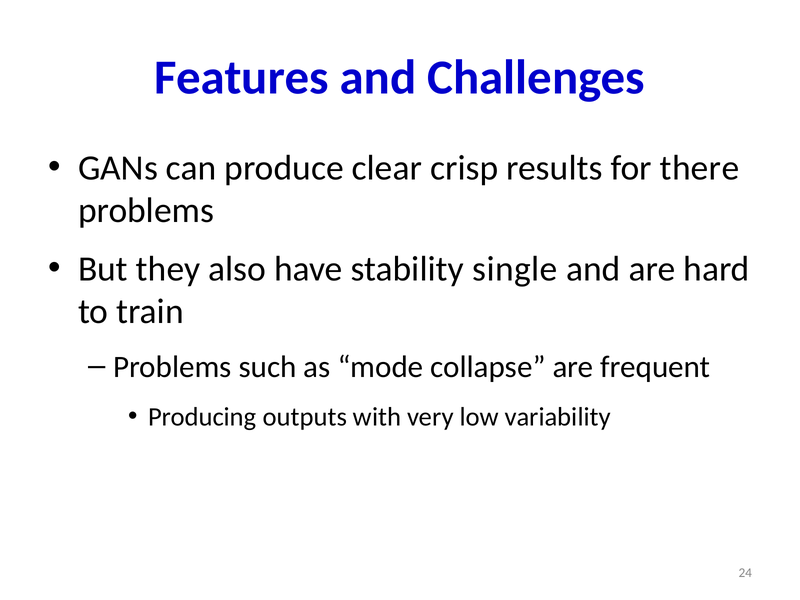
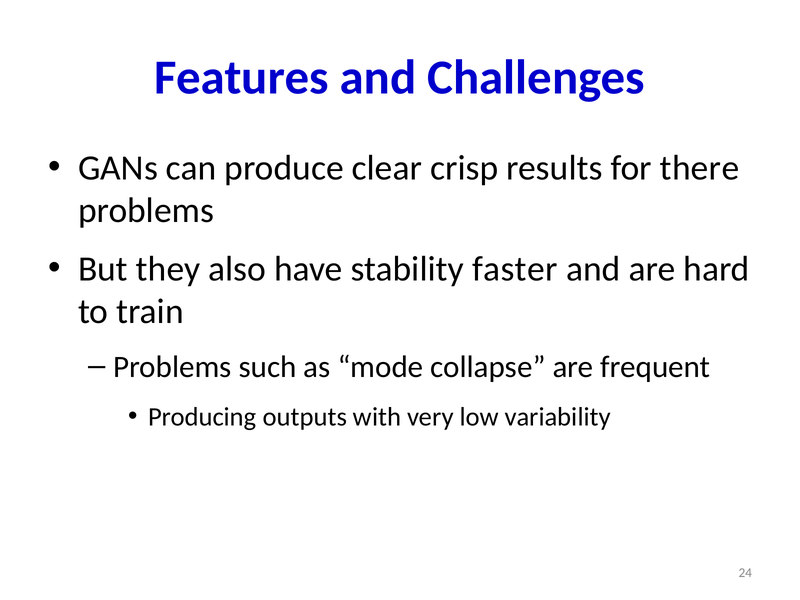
single: single -> faster (515, 269)
